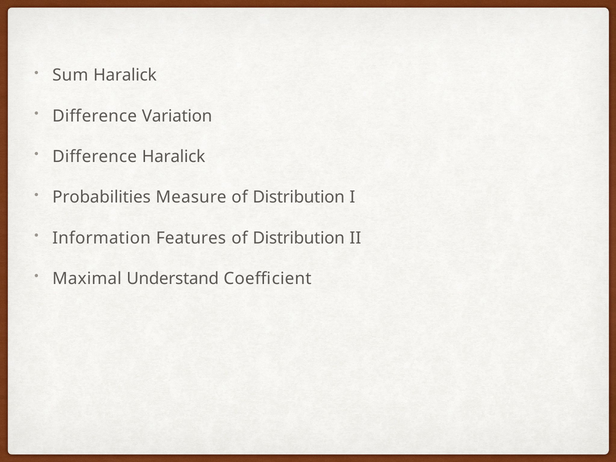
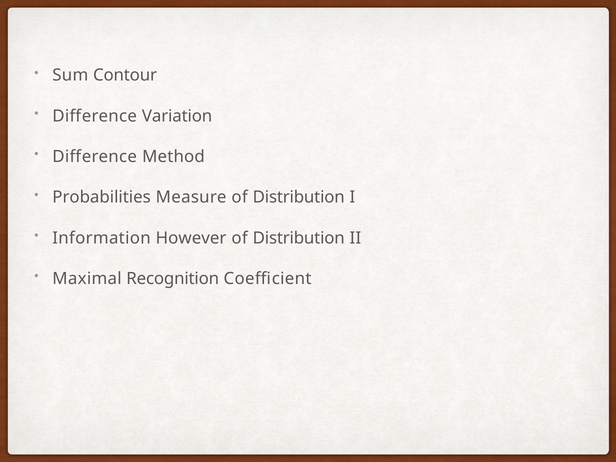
Sum Haralick: Haralick -> Contour (125, 75)
Difference Haralick: Haralick -> Method (173, 157)
Features: Features -> However (191, 238)
Understand: Understand -> Recognition (173, 279)
